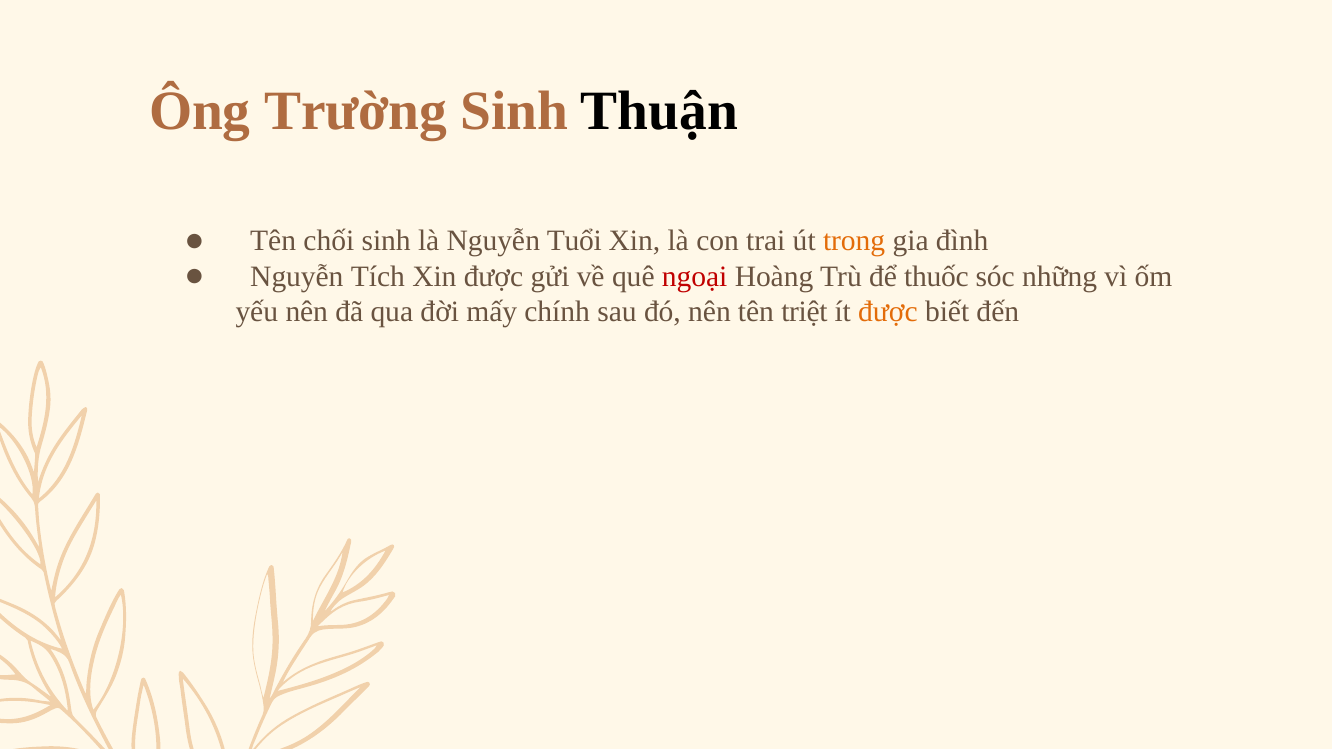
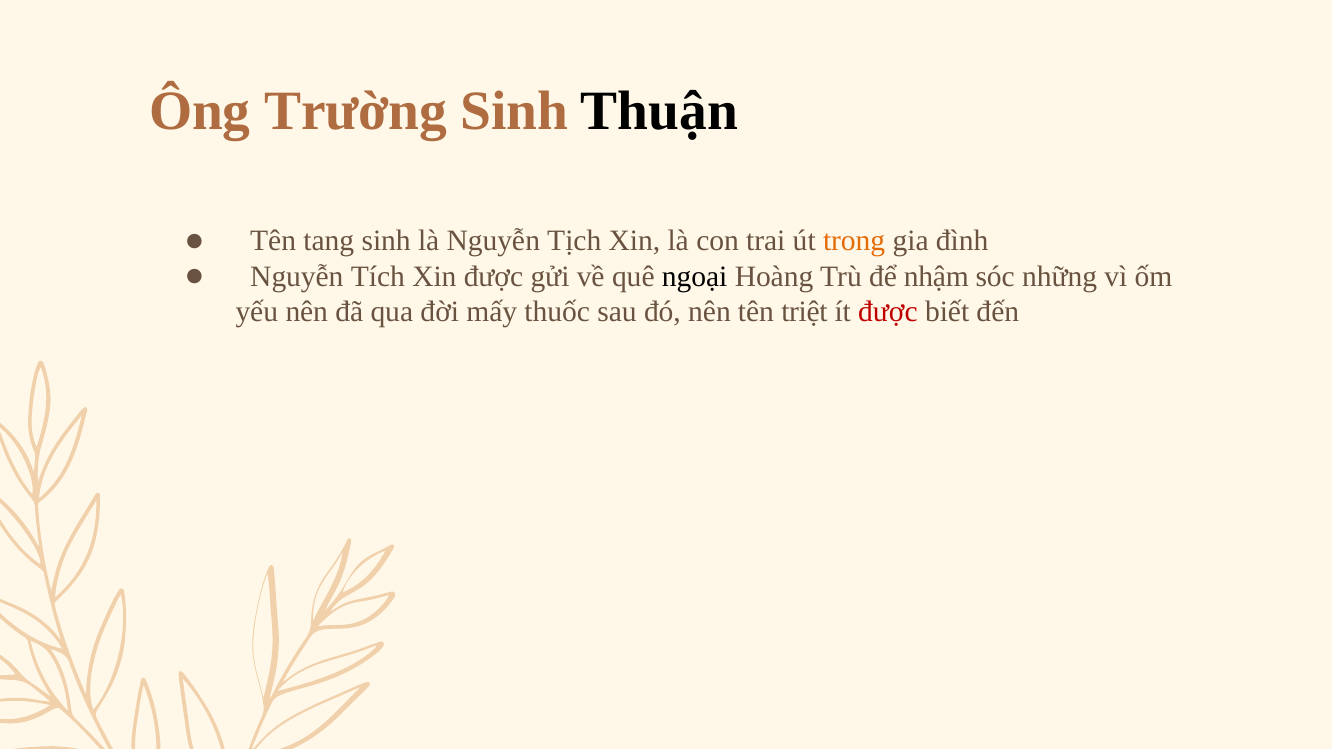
chối: chối -> tang (329, 241)
Tuổi: Tuổi -> Tịch (574, 241)
ngoại colour: red -> black (695, 277)
thuốc: thuốc -> nhậm (936, 277)
chính: chính -> thuốc (557, 312)
được colour: orange -> red (888, 312)
